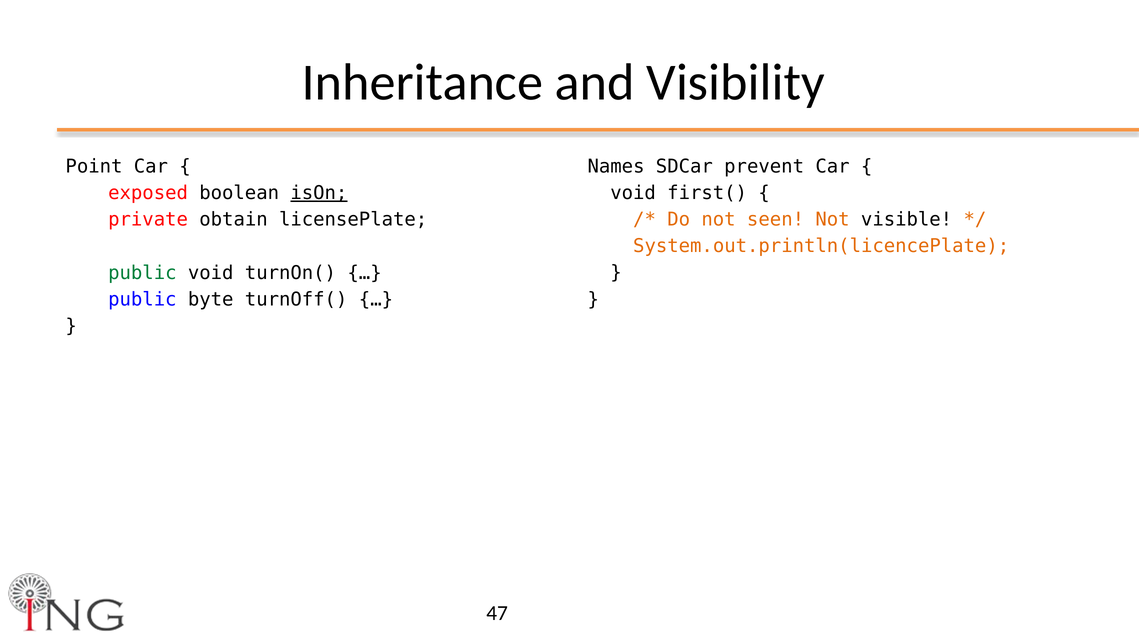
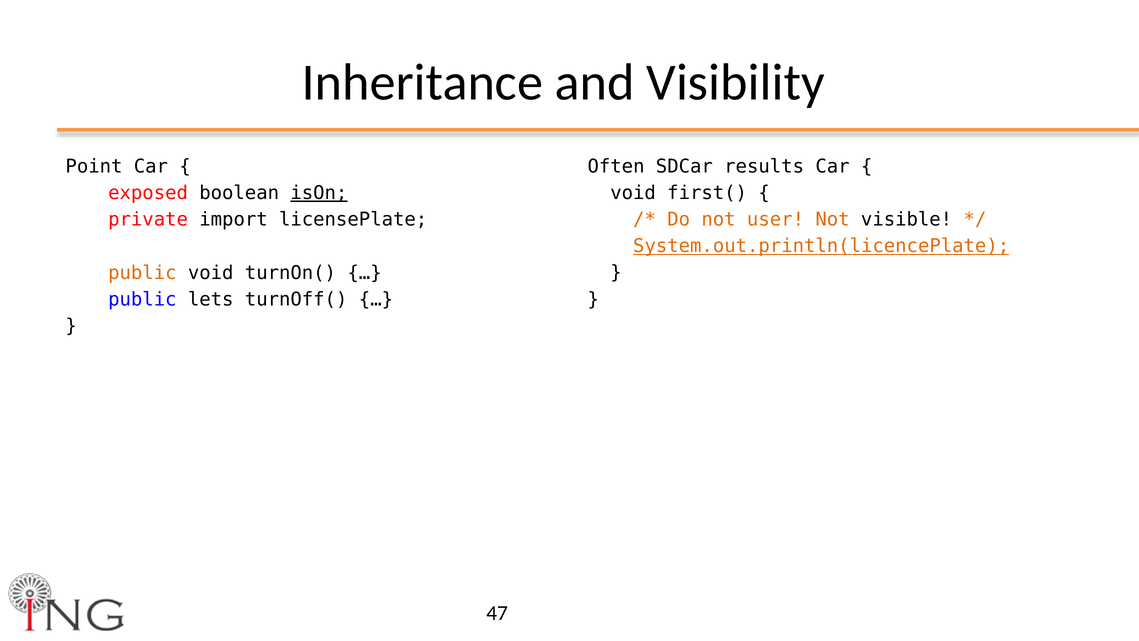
Names: Names -> Often (616, 166)
prevent: prevent -> results (764, 166)
obtain: obtain -> import (234, 220)
seen: seen -> user (776, 220)
System.out.println(licencePlate underline: none -> present (821, 246)
public colour: green -> orange (142, 273)
byte: byte -> lets (211, 299)
